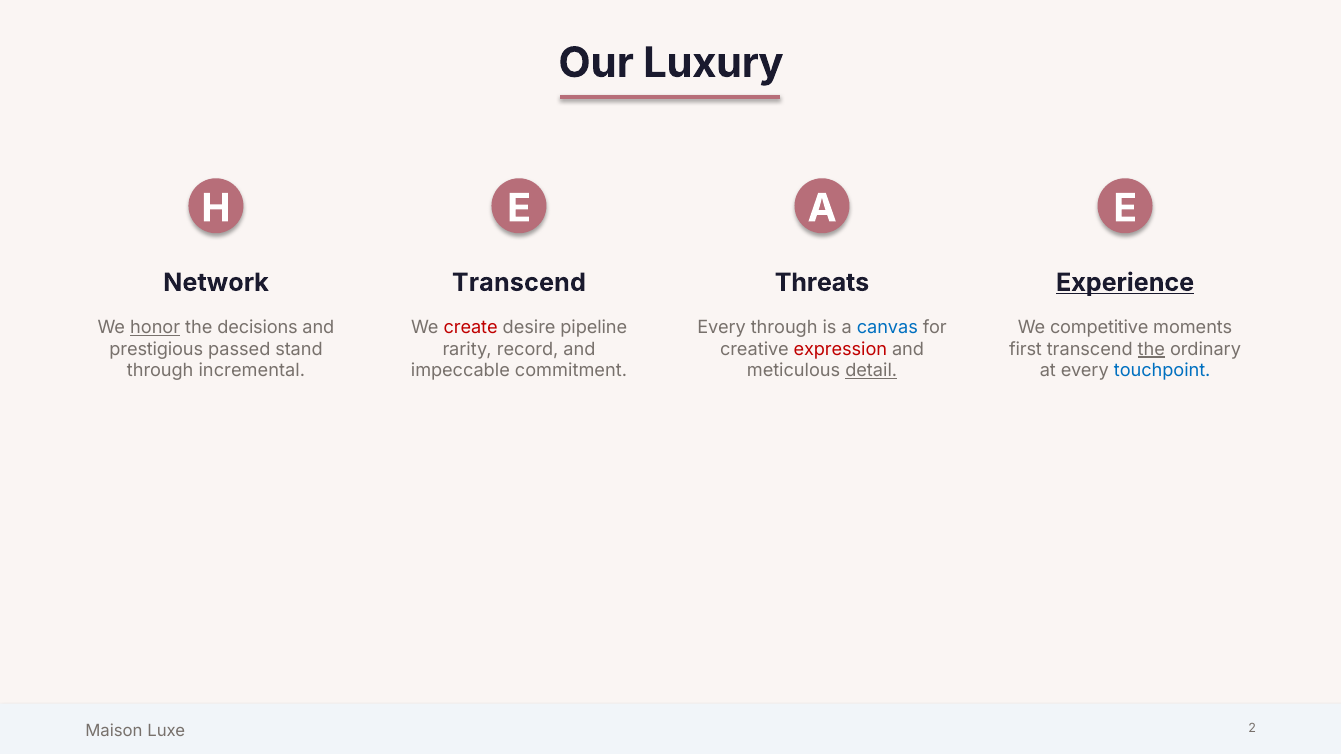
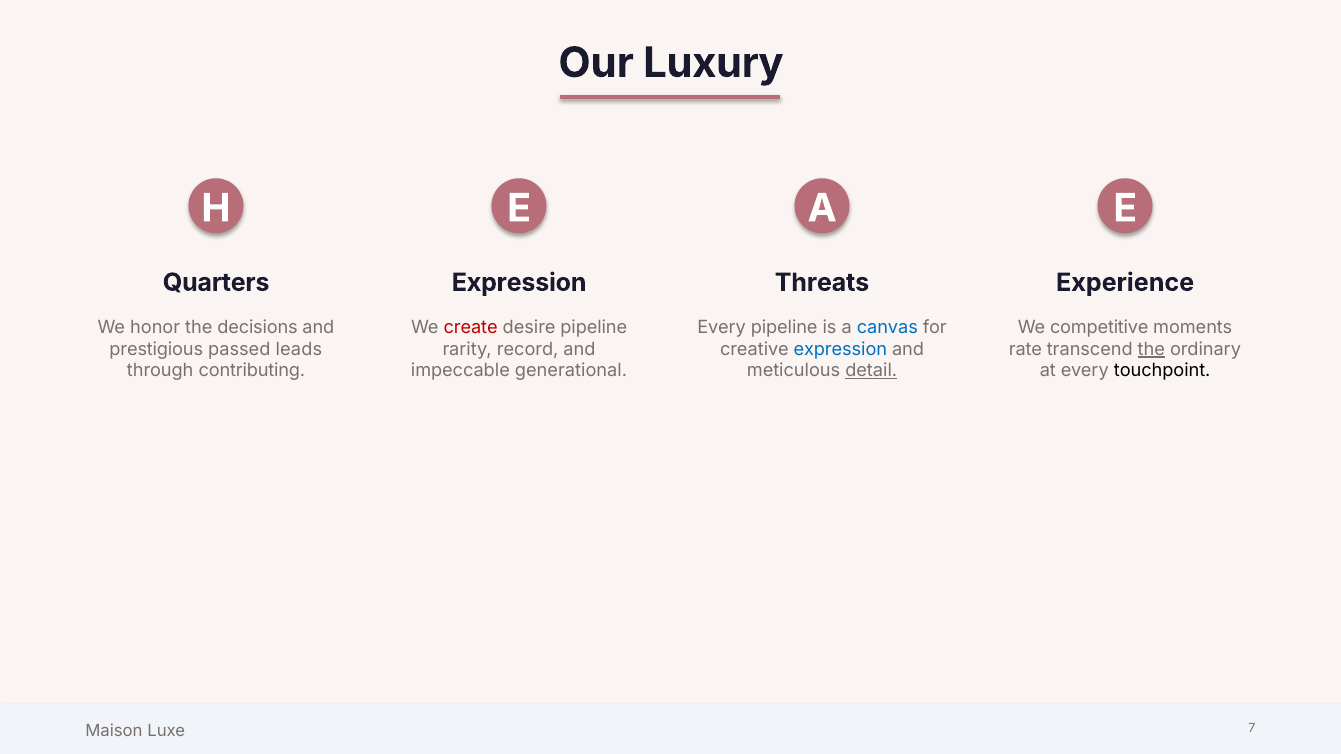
Network: Network -> Quarters (216, 283)
Transcend: Transcend -> Expression (519, 283)
Experience underline: present -> none (1125, 283)
honor underline: present -> none (155, 327)
Every through: through -> pipeline (784, 327)
stand: stand -> leads (299, 349)
expression colour: red -> blue (840, 349)
first: first -> rate (1026, 349)
incremental: incremental -> contributing (252, 371)
commitment: commitment -> generational (571, 371)
touchpoint colour: blue -> black (1162, 371)
2: 2 -> 7 (1252, 728)
